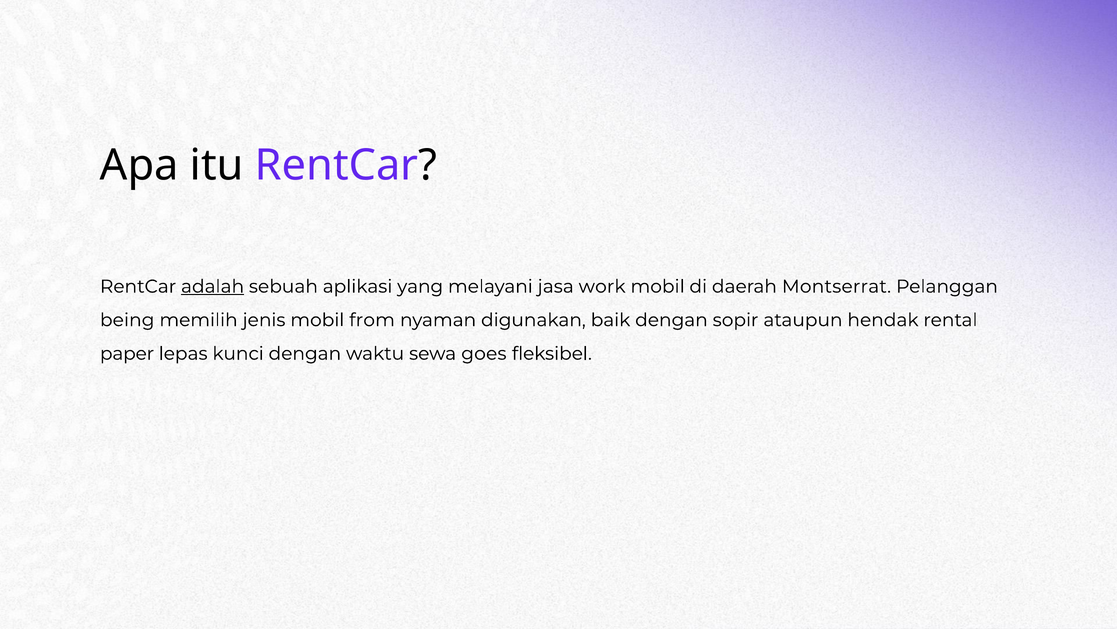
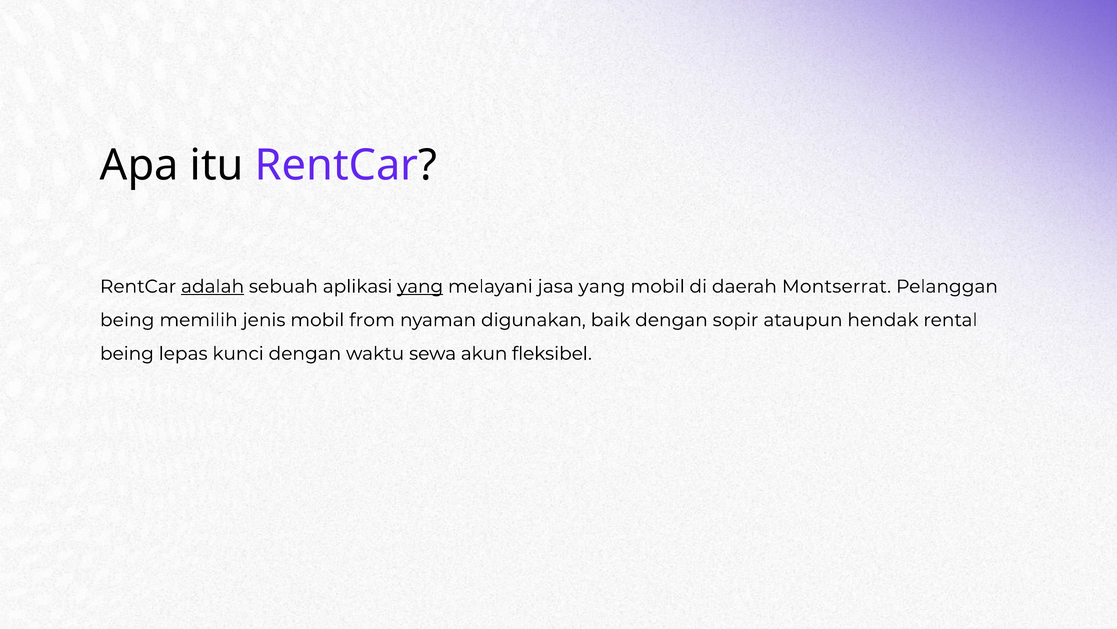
yang underline: none -> present (420, 286)
jasa work: work -> yang (602, 286)
paper: paper -> being (127, 353)
goes: goes -> akun (484, 353)
